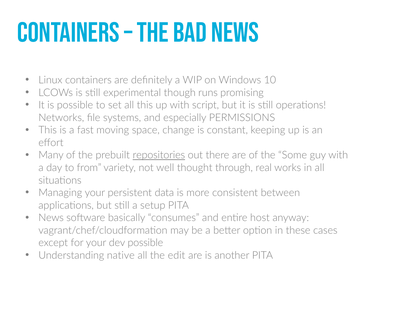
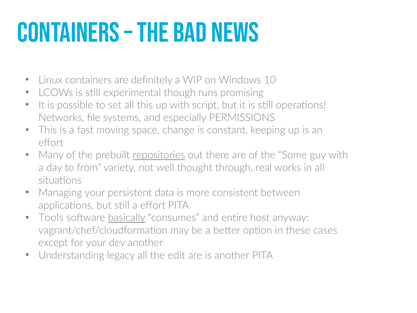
a setup: setup -> effort (153, 205)
News: News -> Tools (51, 218)
basically underline: none -> present (127, 218)
dev possible: possible -> another (145, 243)
native: native -> legacy (121, 255)
